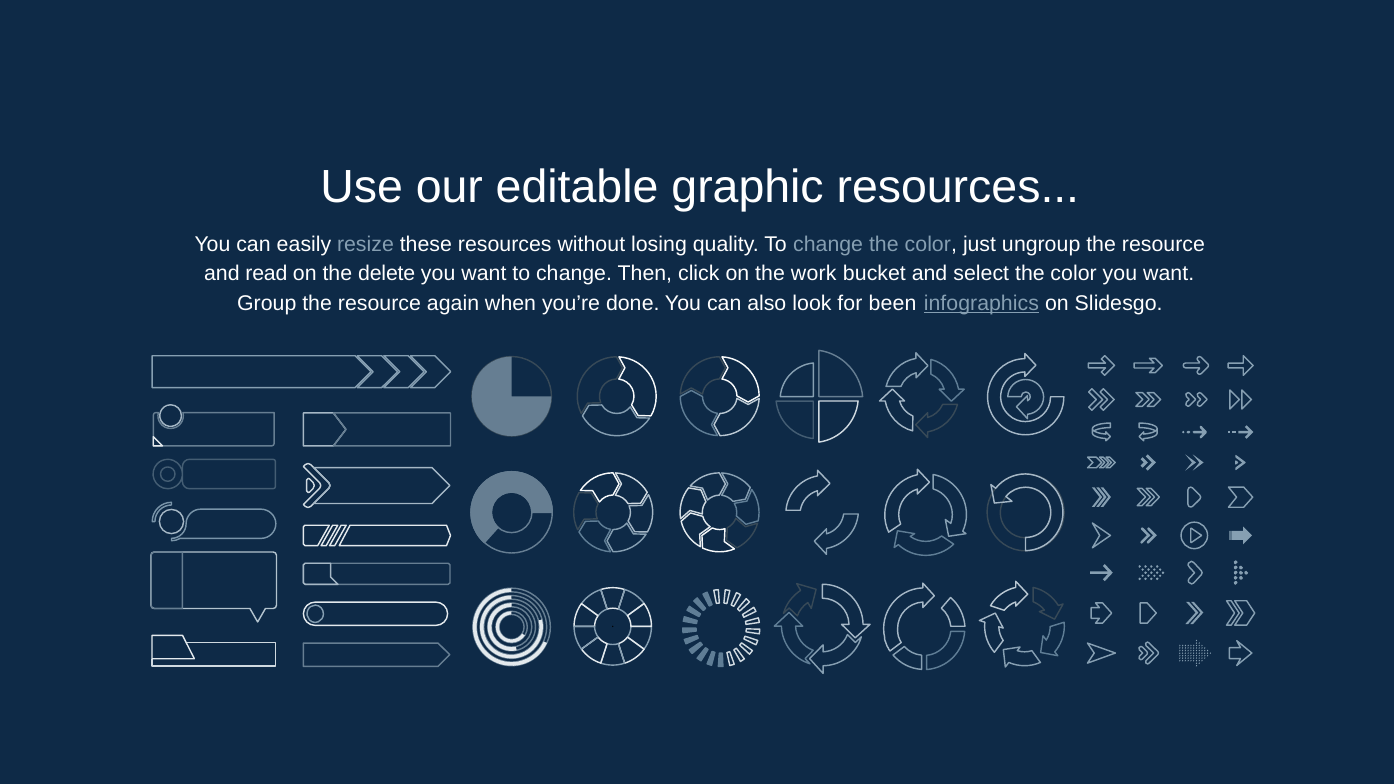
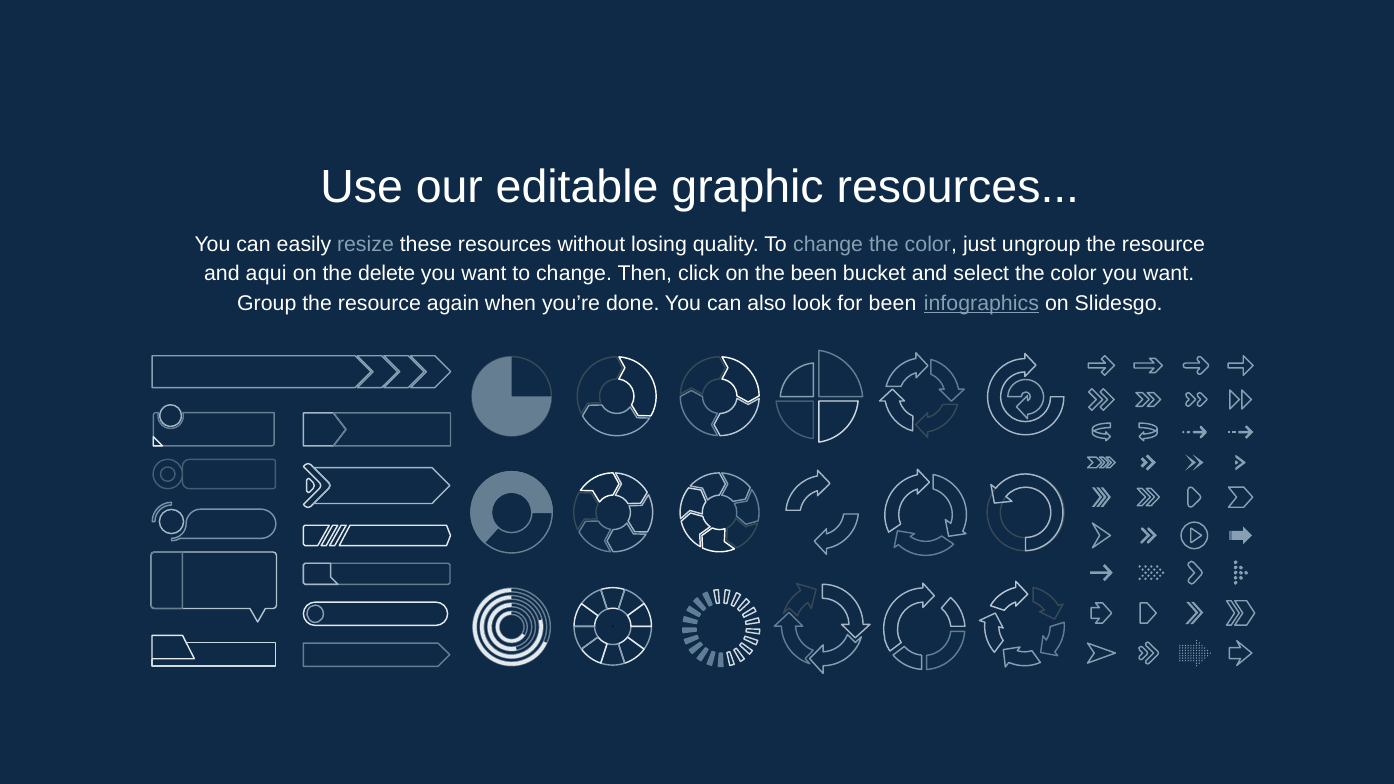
read: read -> aqui (266, 274)
the work: work -> been (814, 274)
